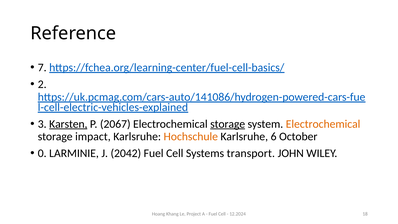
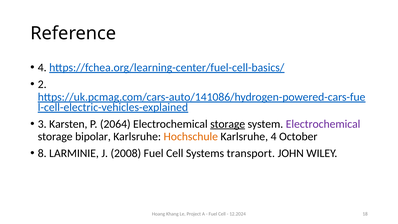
7: 7 -> 4 (42, 67)
Karsten underline: present -> none (68, 124)
2067: 2067 -> 2064 (115, 124)
Electrochemical colour: orange -> purple (323, 124)
impact: impact -> bipolar (93, 136)
Karlsruhe 6: 6 -> 4 (274, 136)
0: 0 -> 8 (42, 153)
2042: 2042 -> 2008 (126, 153)
